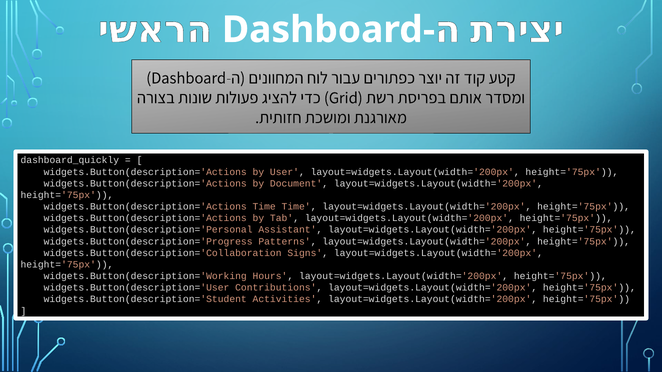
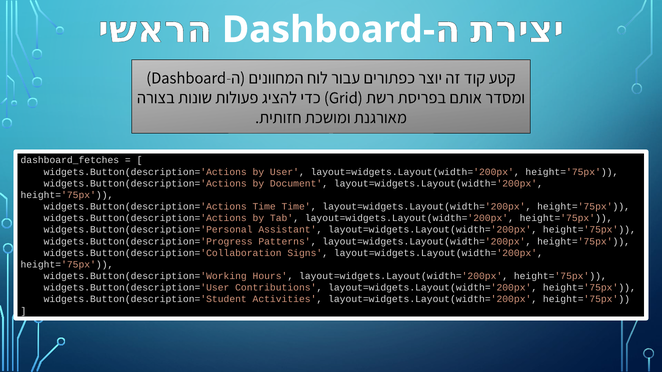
dashboard_quickly: dashboard_quickly -> dashboard_fetches (70, 160)
